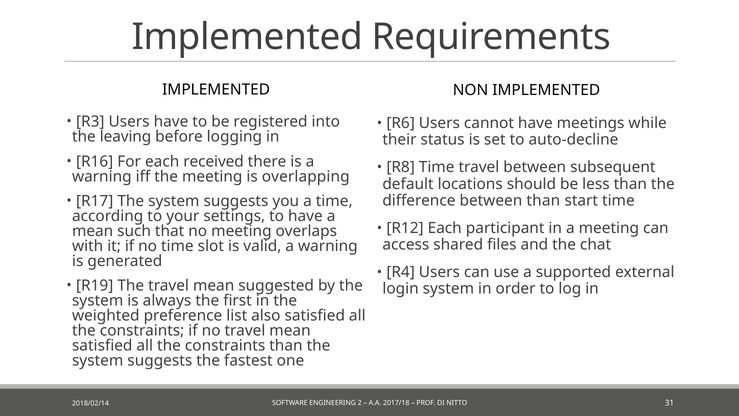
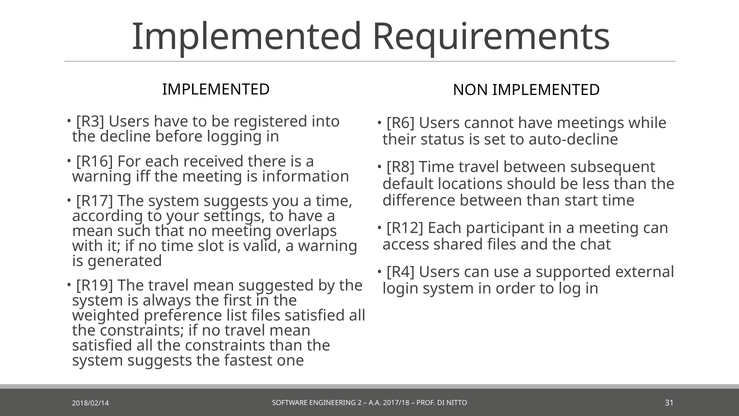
leaving: leaving -> decline (126, 137)
overlapping: overlapping -> information (306, 176)
list also: also -> files (266, 315)
